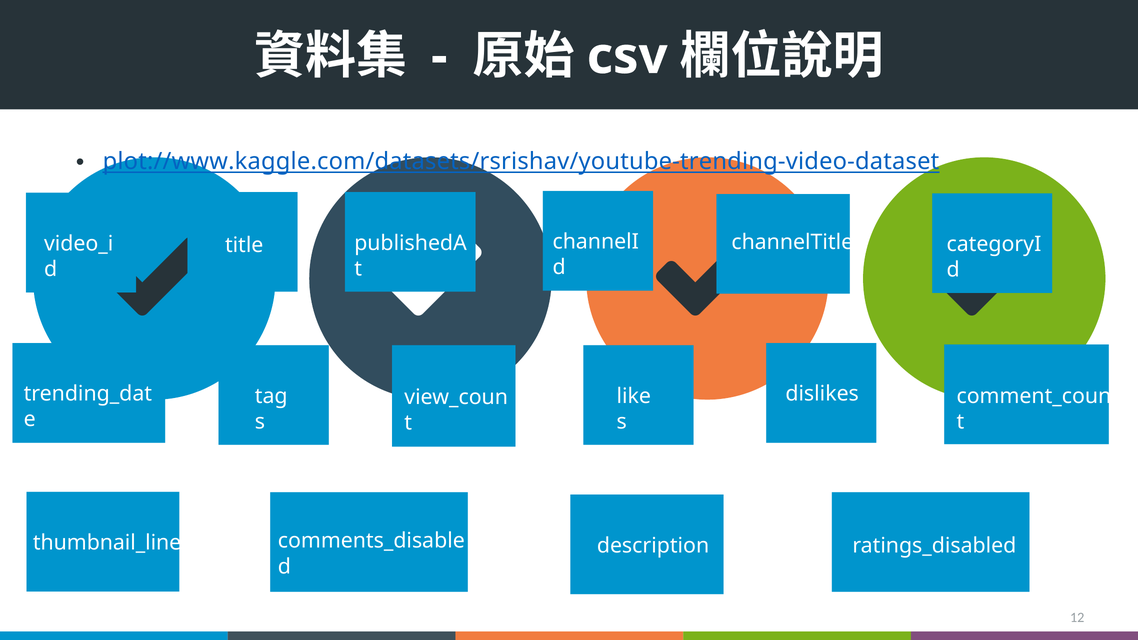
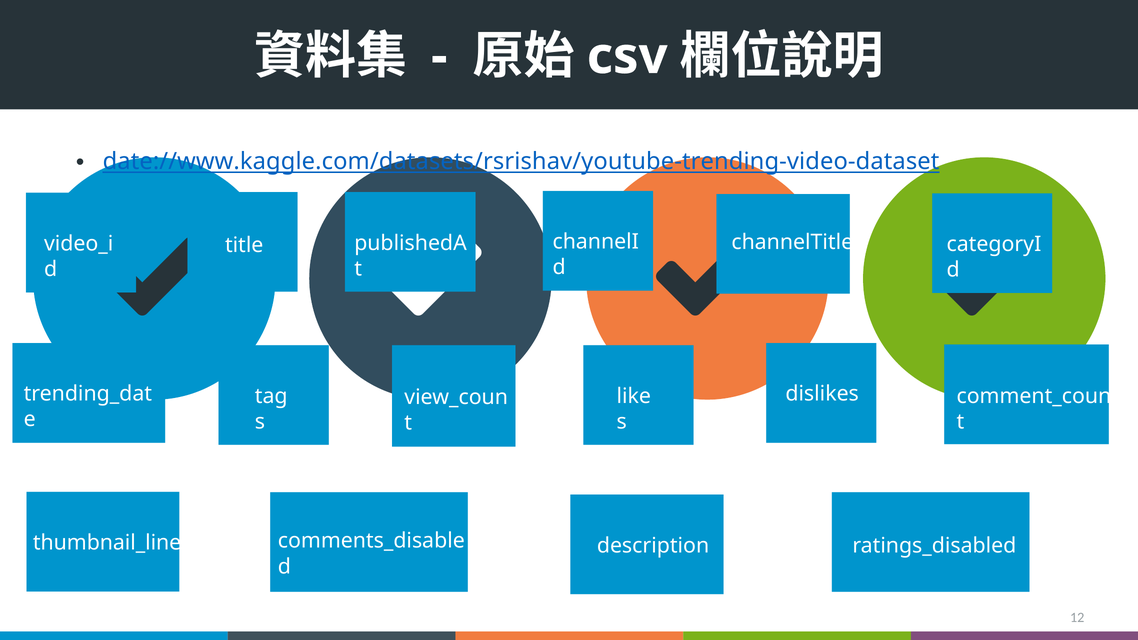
plot://www.kaggle.com/datasets/rsrishav/youtube-trending-video-dataset: plot://www.kaggle.com/datasets/rsrishav/youtube-trending-video-dataset -> date://www.kaggle.com/datasets/rsrishav/youtube-trending-video-dataset (521, 161)
